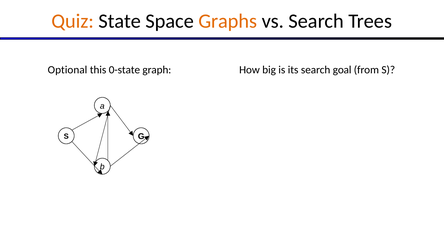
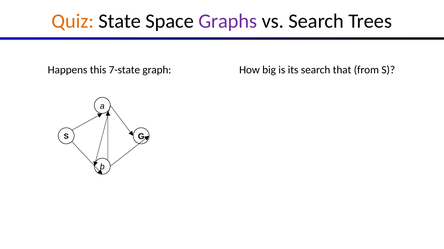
Graphs colour: orange -> purple (228, 21)
Optional: Optional -> Happens (68, 70)
0-state: 0-state -> 7-state (124, 70)
goal: goal -> that (342, 70)
